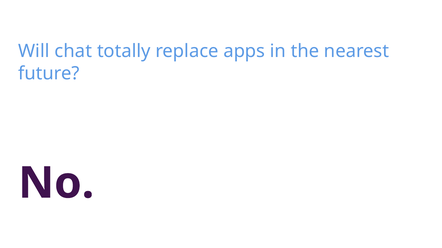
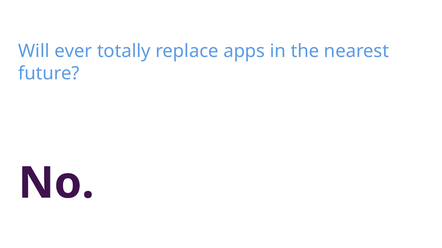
chat: chat -> ever (73, 51)
